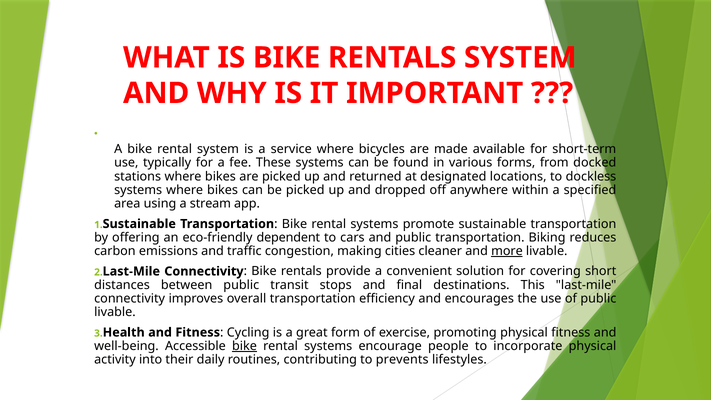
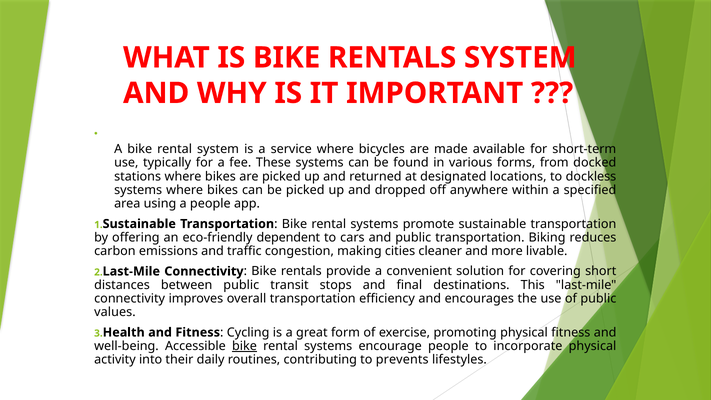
a stream: stream -> people (210, 204)
more underline: present -> none (507, 251)
livable: livable -> values (115, 312)
